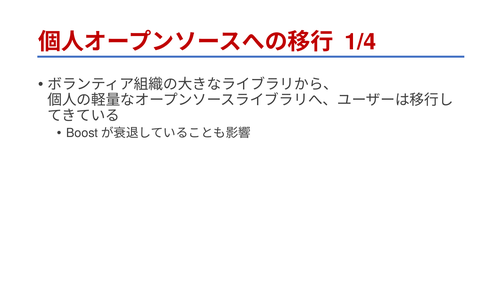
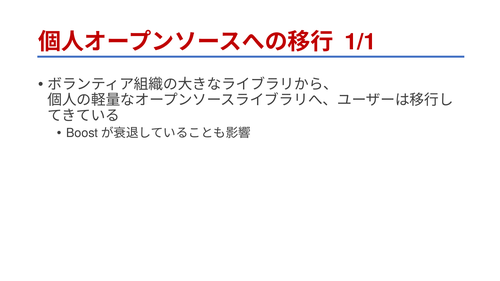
1/4: 1/4 -> 1/1 (360, 42)
